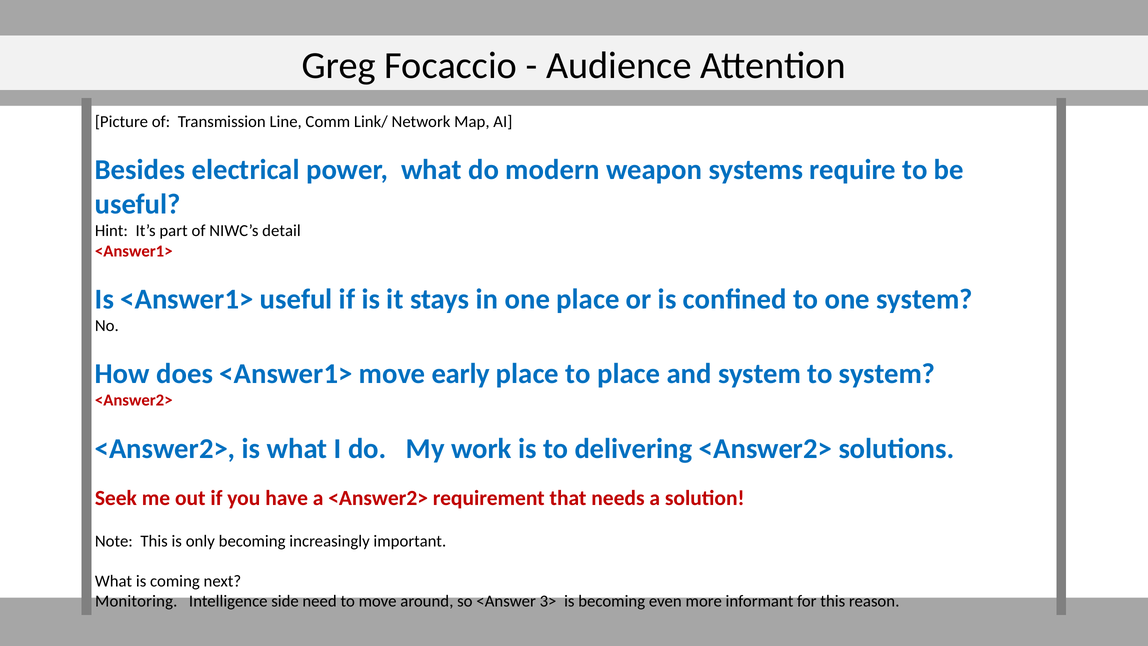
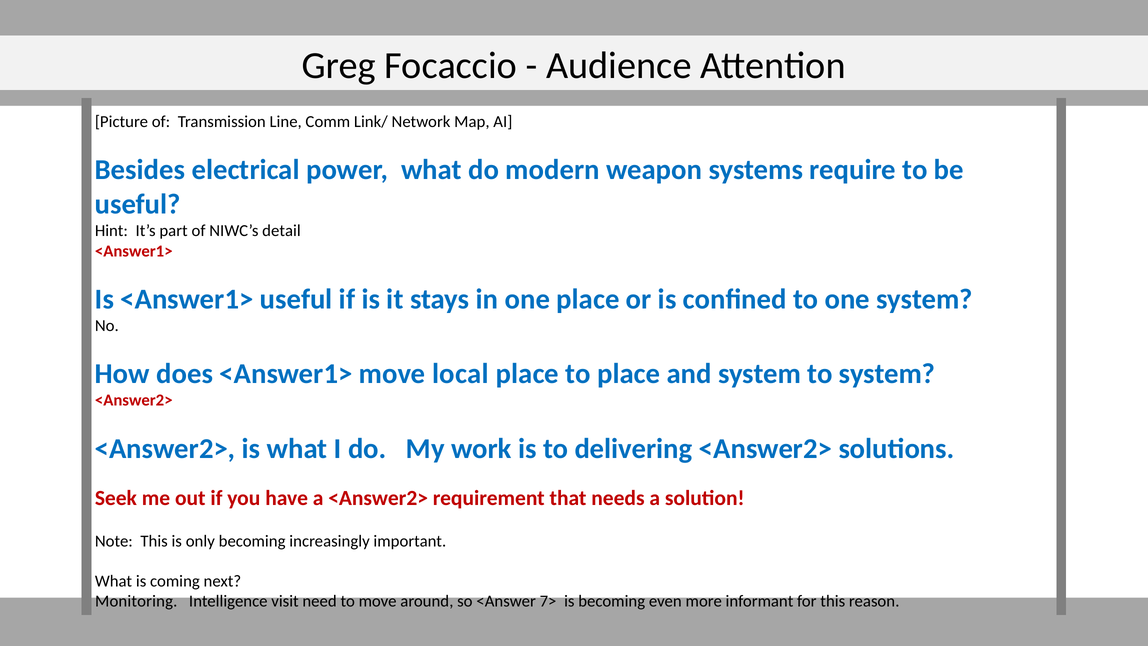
early: early -> local (461, 374)
side: side -> visit (285, 601)
3>: 3> -> 7> (548, 601)
